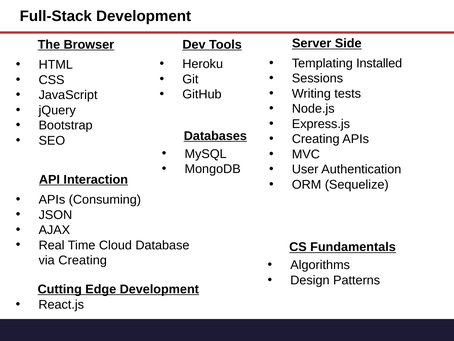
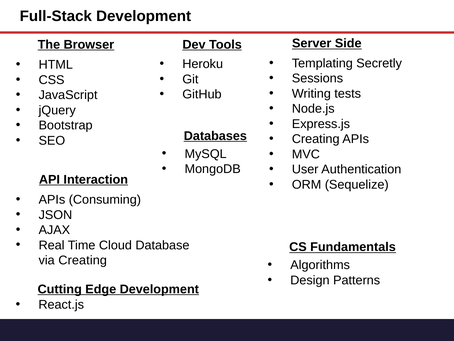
Installed: Installed -> Secretly (379, 63)
